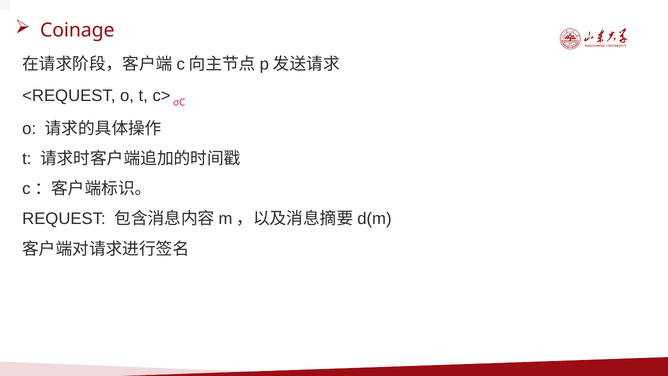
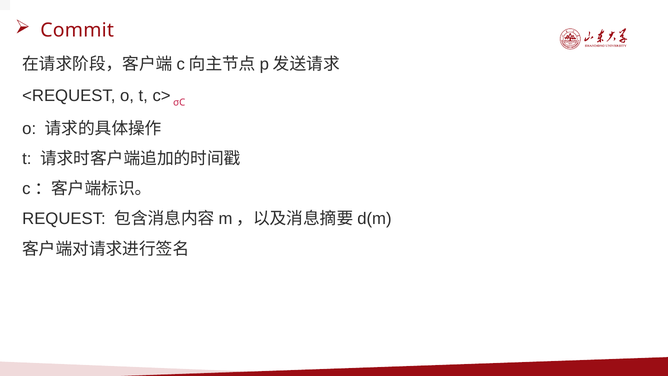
Coinage: Coinage -> Commit (77, 30)
